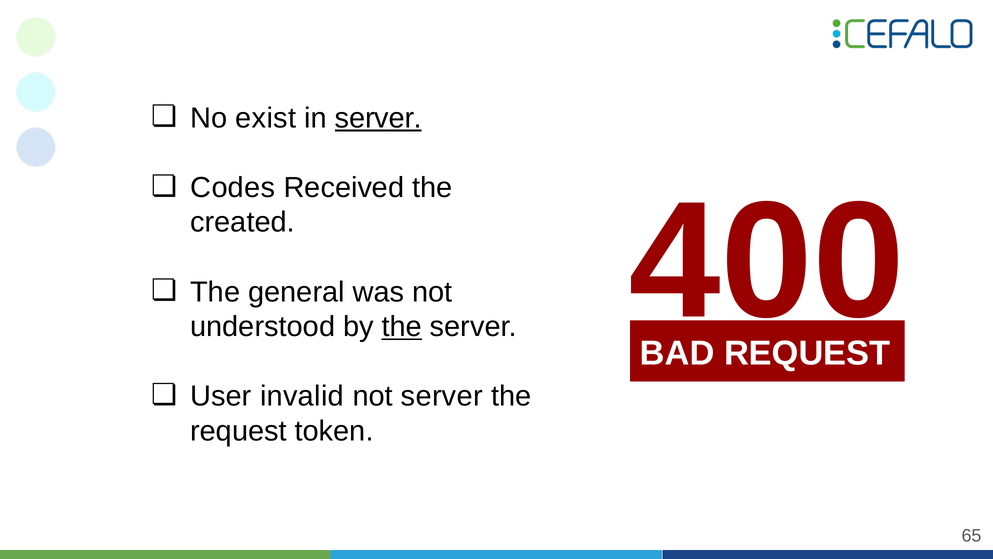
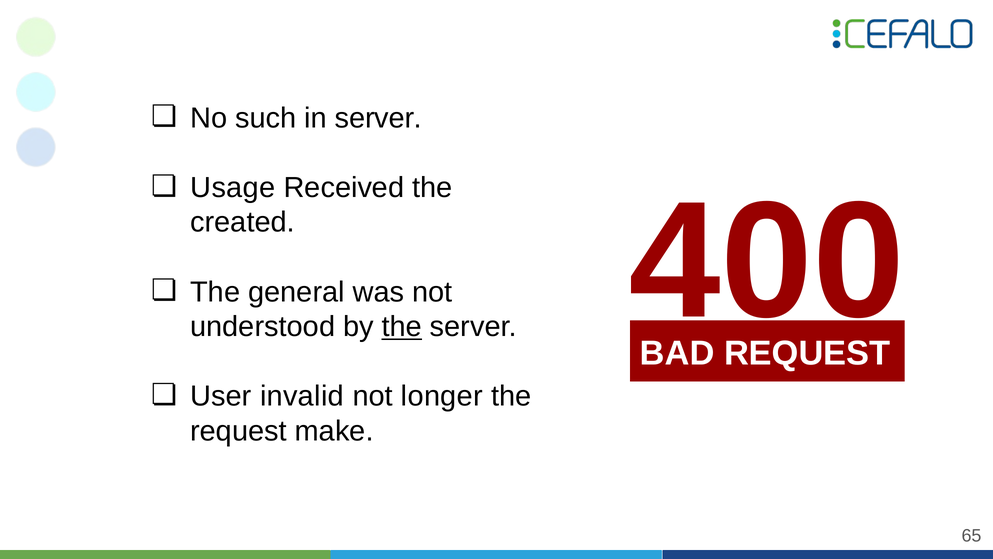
exist: exist -> such (266, 118)
server underline: present -> none (378, 118)
Codes: Codes -> Usage (233, 187)
not server: server -> longer (442, 396)
token: token -> make (334, 431)
